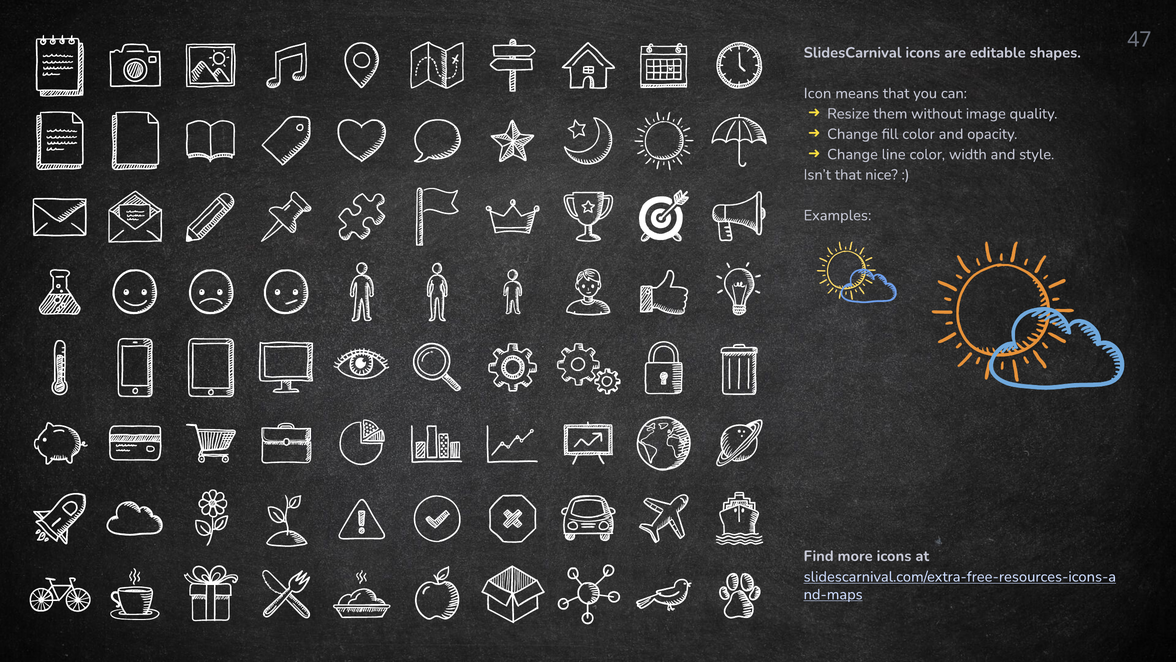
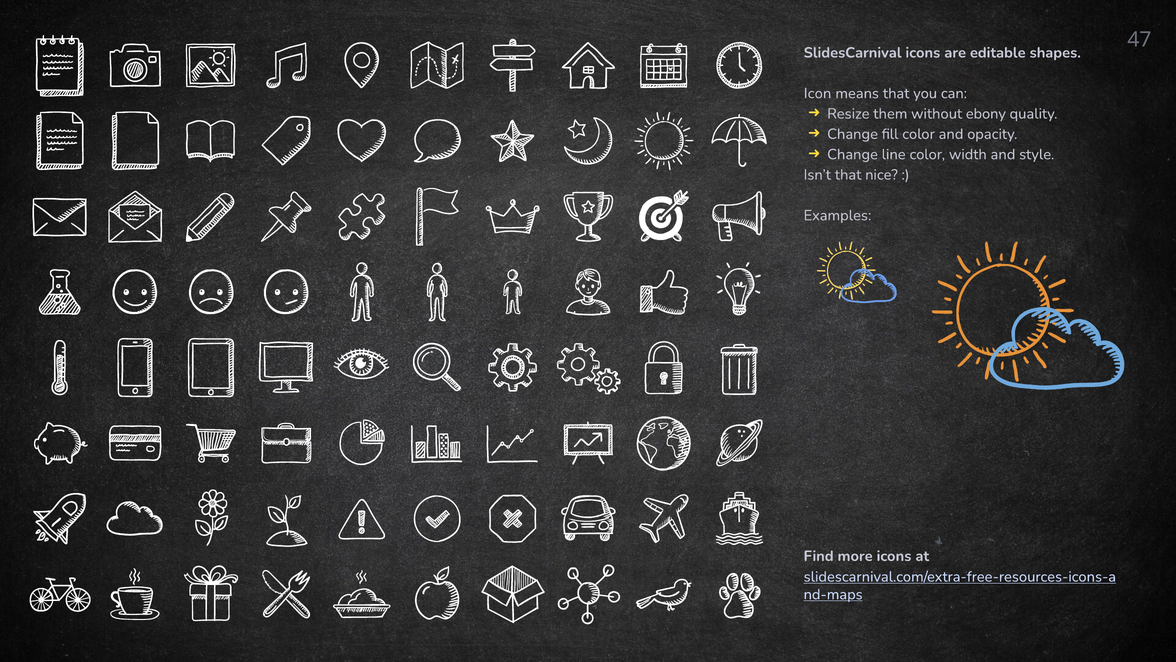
image: image -> ebony (986, 114)
